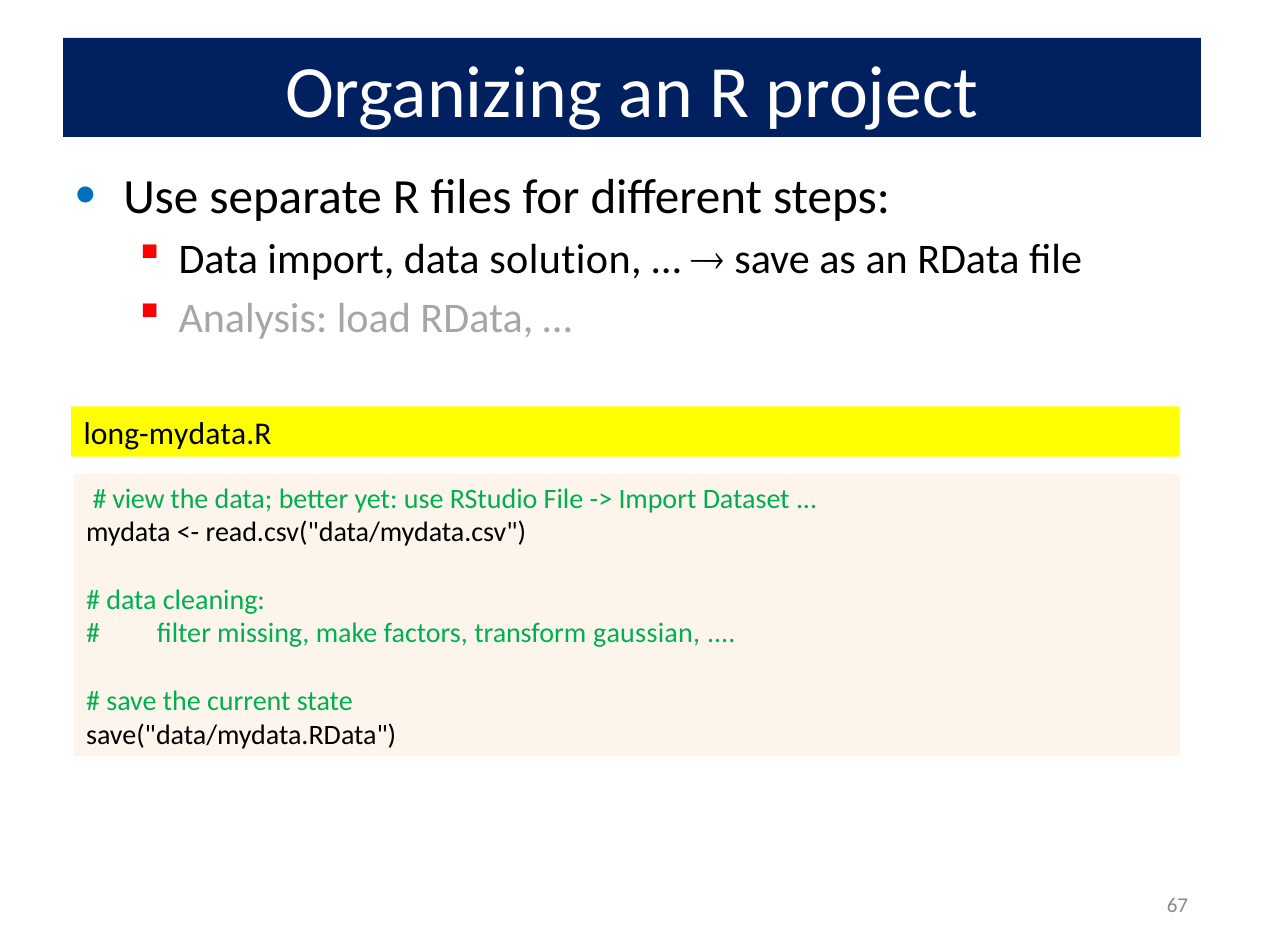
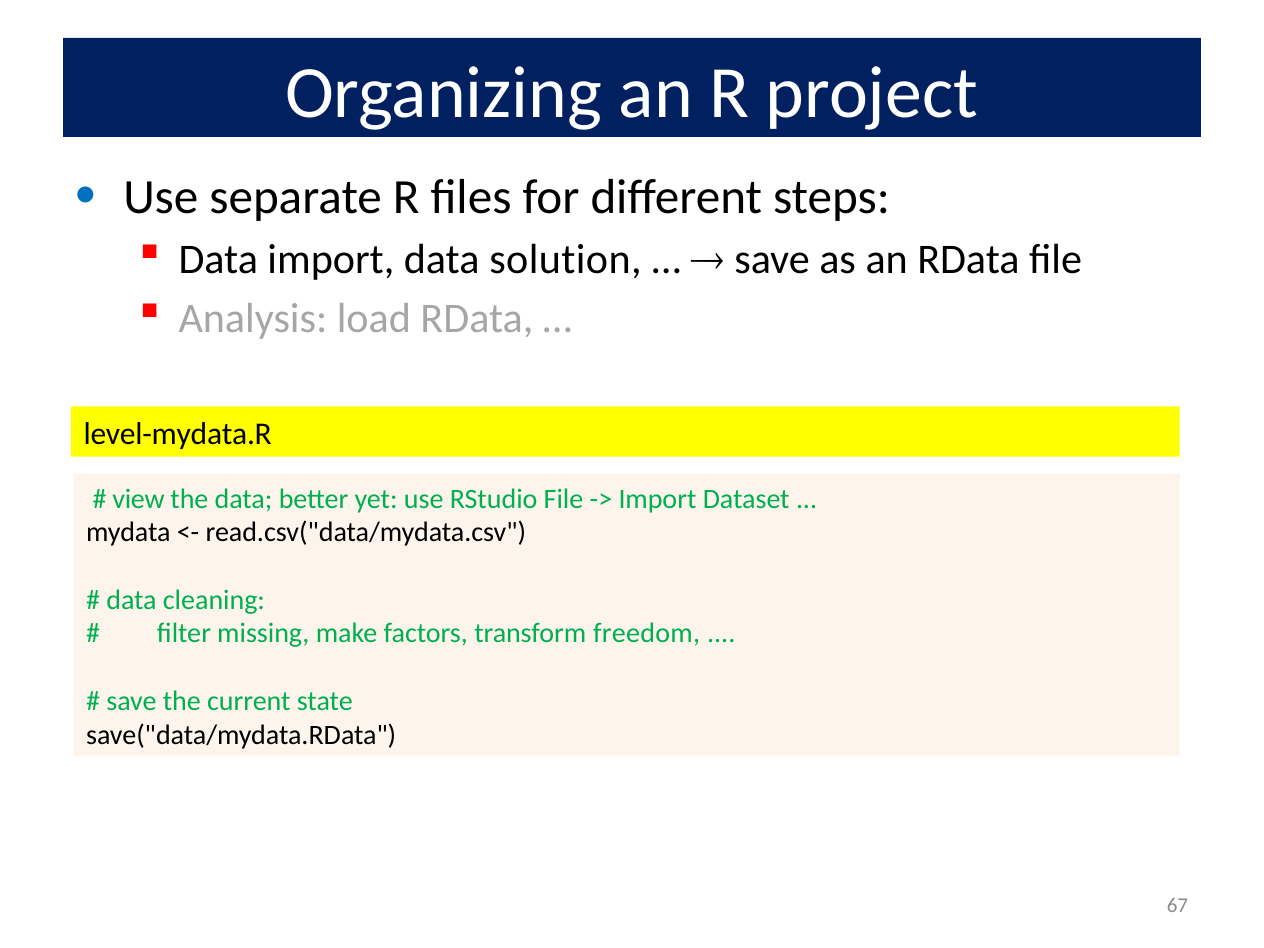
long-mydata.R: long-mydata.R -> level-mydata.R (178, 434)
gaussian: gaussian -> freedom (647, 634)
